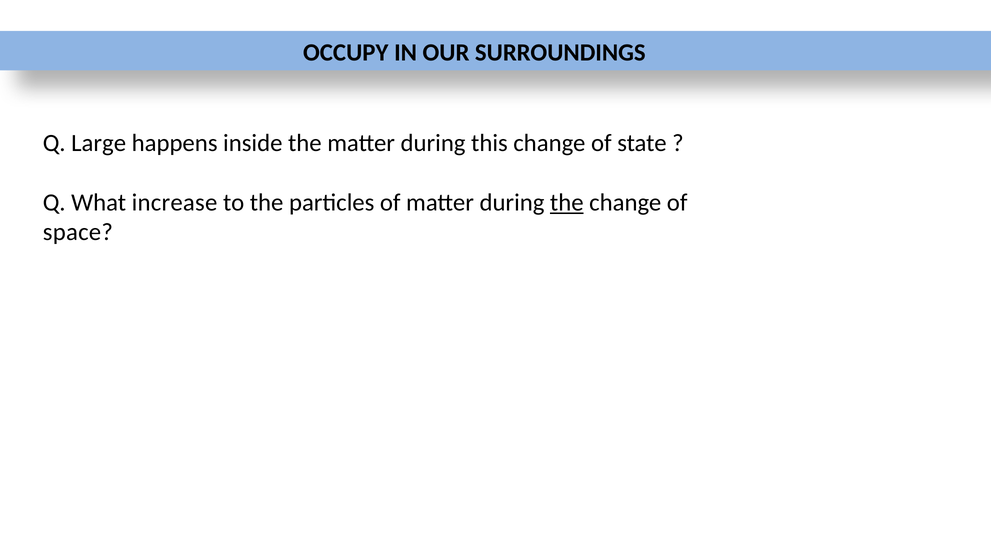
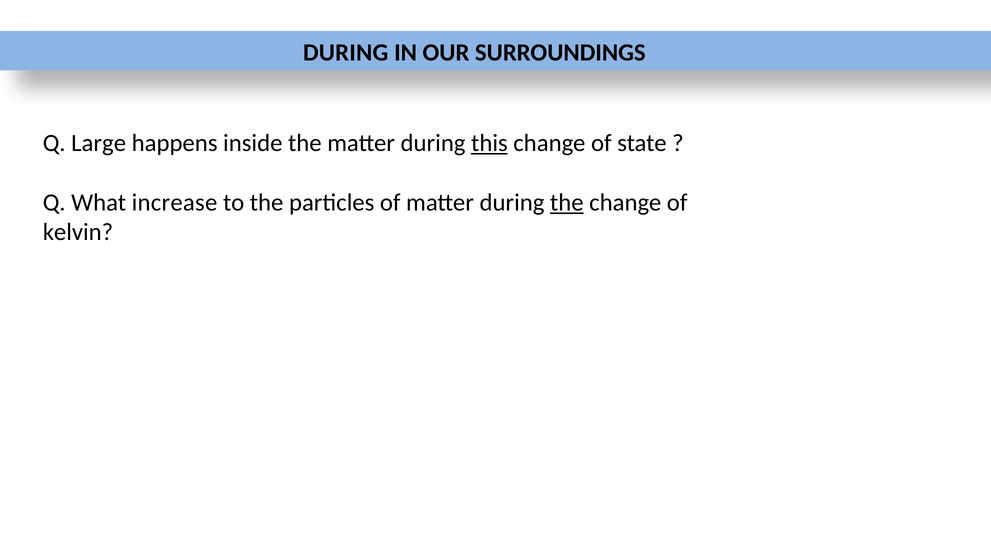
OCCUPY: OCCUPY -> DURING (346, 52)
this underline: none -> present (489, 143)
space: space -> kelvin (78, 232)
